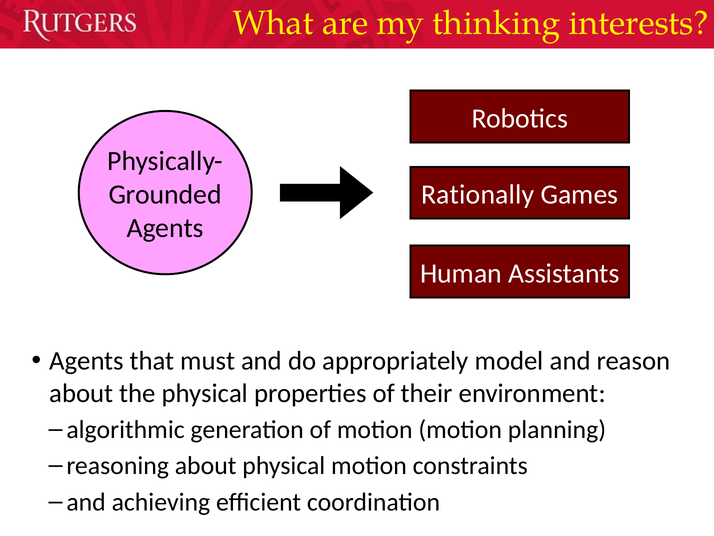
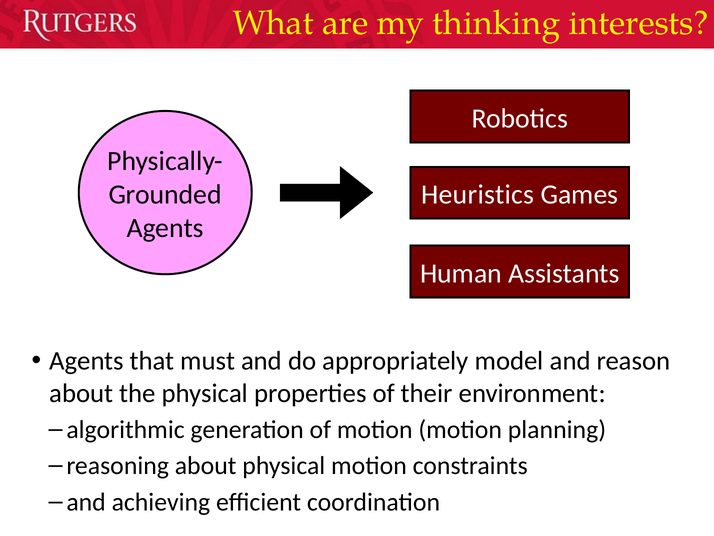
Rationally: Rationally -> Heuristics (478, 194)
